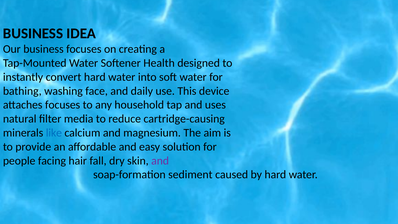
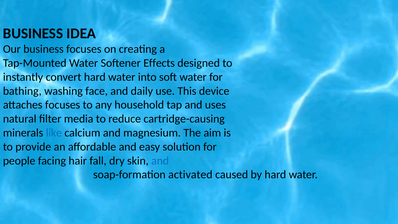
Health: Health -> Effects (159, 63)
and colour: purple -> blue (160, 161)
sediment: sediment -> activated (190, 175)
